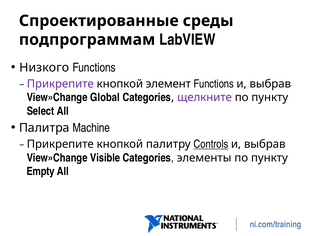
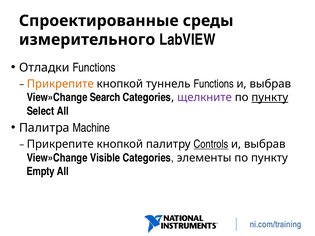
подпрограммам: подпрограммам -> измерительного (87, 40)
Низкого: Низкого -> Отладки (44, 68)
Прикрепите colour: purple -> orange (60, 84)
элемент: элемент -> туннель (168, 84)
Global: Global -> Search (105, 98)
пункту underline: none -> present (270, 98)
